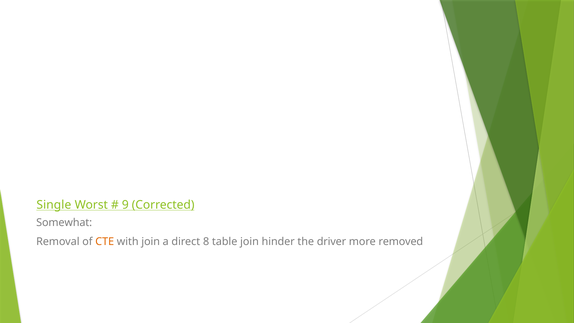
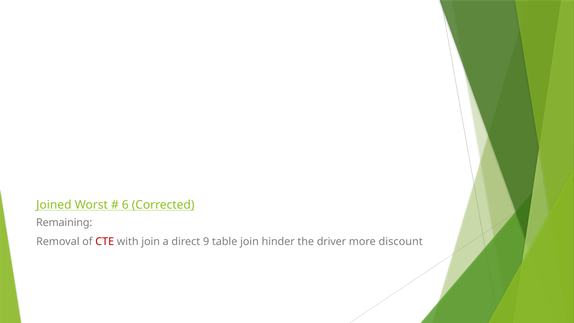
Single: Single -> Joined (54, 205)
9: 9 -> 6 (125, 205)
Somewhat: Somewhat -> Remaining (64, 223)
CTE colour: orange -> red (105, 241)
8: 8 -> 9 (206, 241)
removed: removed -> discount (401, 241)
